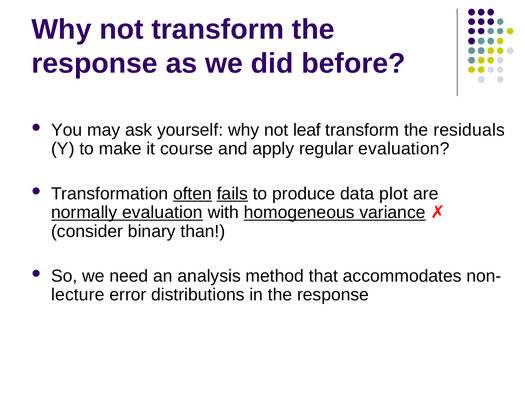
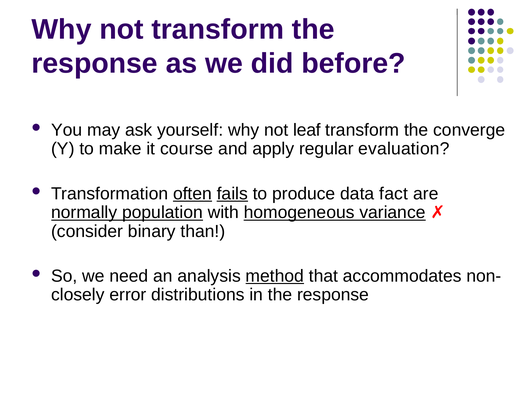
residuals: residuals -> converge (469, 130)
plot: plot -> fact (394, 194)
normally evaluation: evaluation -> population (162, 213)
method underline: none -> present (275, 277)
lecture: lecture -> closely (78, 295)
